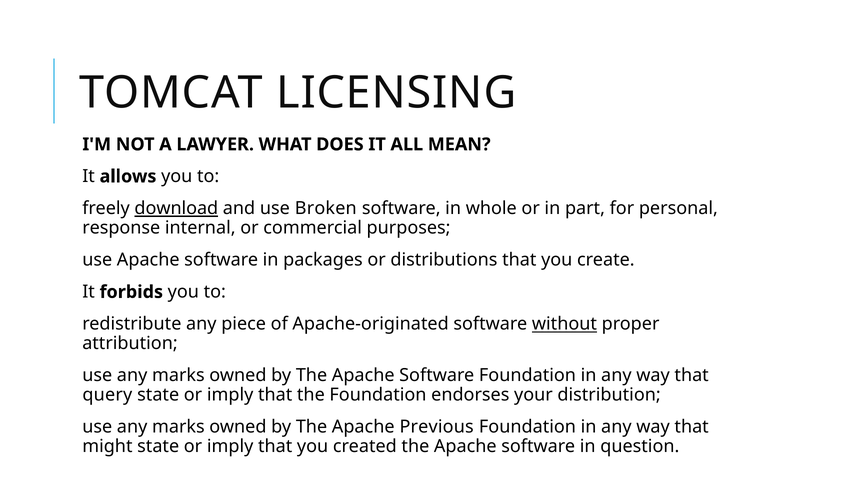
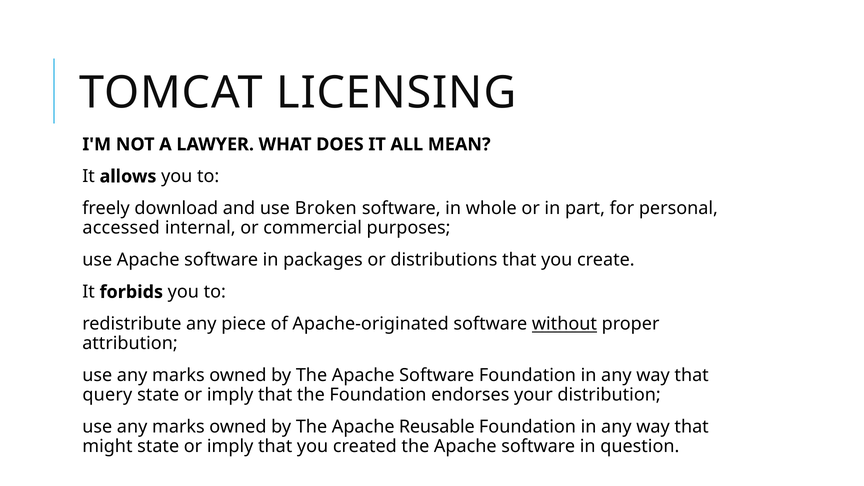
download underline: present -> none (176, 208)
response: response -> accessed (121, 228)
Previous: Previous -> Reusable (437, 427)
